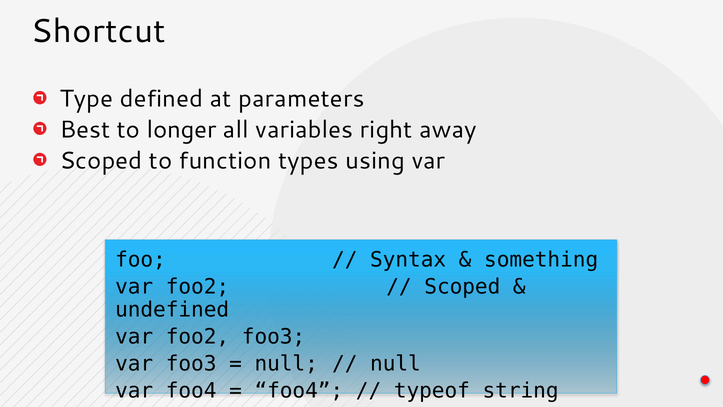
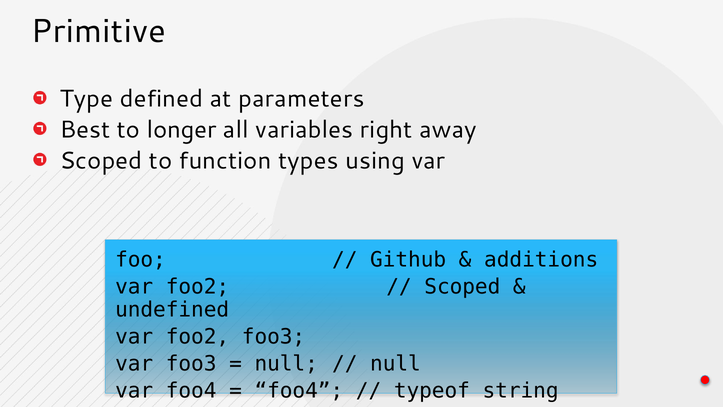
Shortcut: Shortcut -> Primitive (98, 31)
Syntax: Syntax -> Github (408, 260)
something: something -> additions (541, 260)
